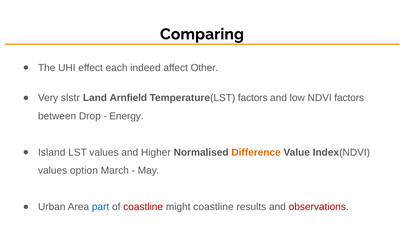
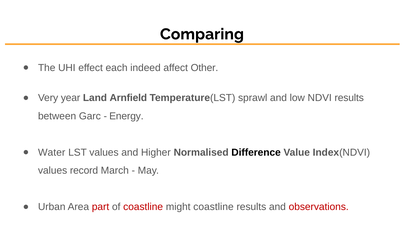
slstr: slstr -> year (71, 98)
Temperature(LST factors: factors -> sprawl (253, 98)
NDVI factors: factors -> results (349, 98)
Drop: Drop -> Garc (90, 116)
Island: Island -> Water (52, 153)
Difference colour: orange -> black (256, 153)
option: option -> record (84, 171)
part colour: blue -> red (101, 207)
